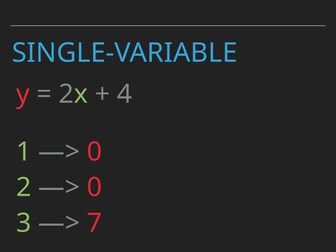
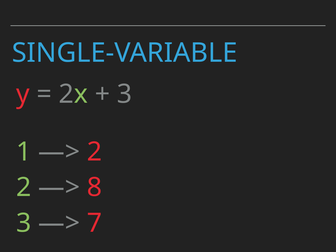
4: 4 -> 3 (125, 94)
0: 0 -> 2 (95, 152)
0: 0 -> 8 (95, 187)
